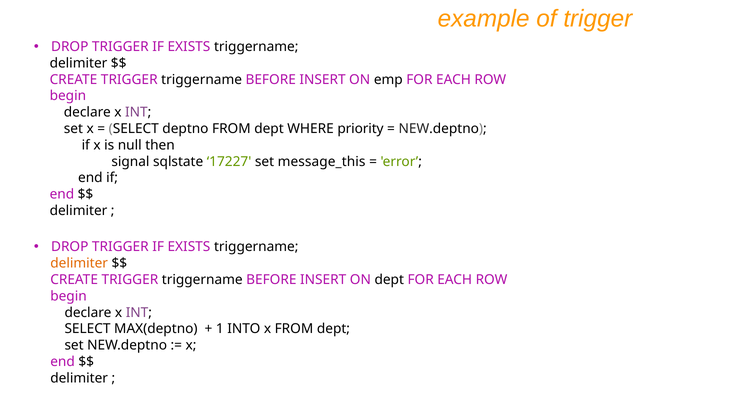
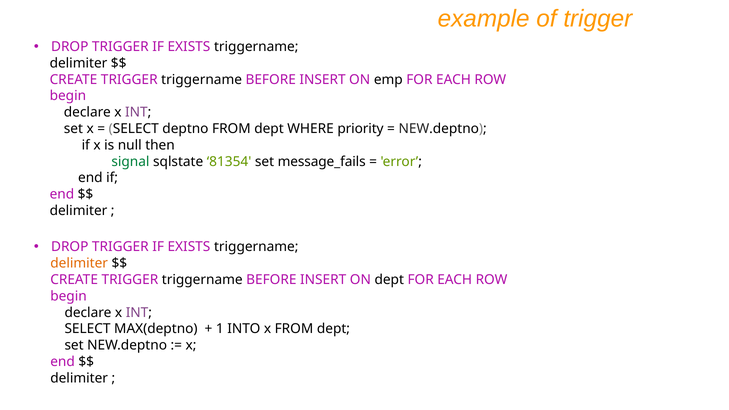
signal colour: black -> green (130, 162)
17227: 17227 -> 81354 (229, 162)
message_this: message_this -> message_fails (322, 162)
